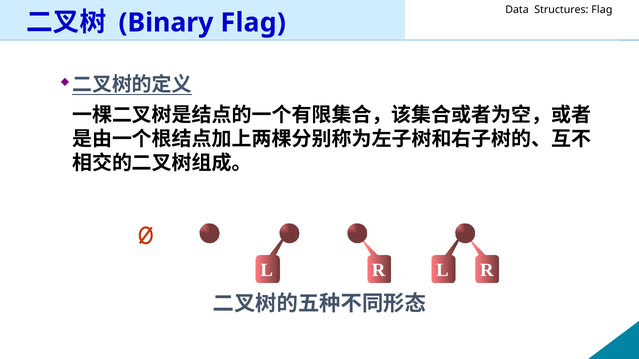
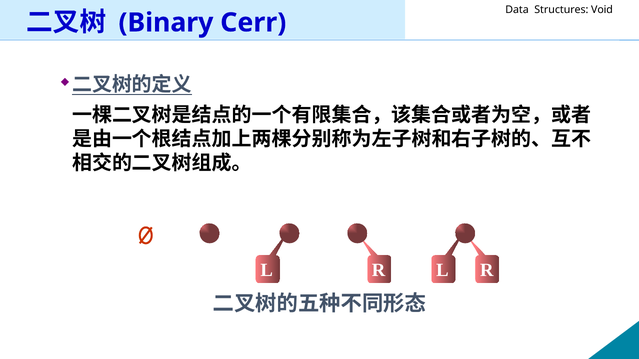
Flag: Flag -> Void (602, 10)
Binary Flag: Flag -> Cerr (253, 23)
